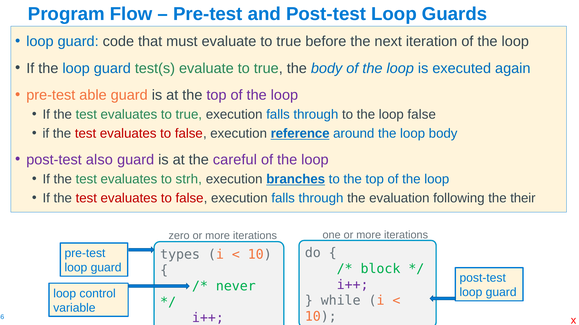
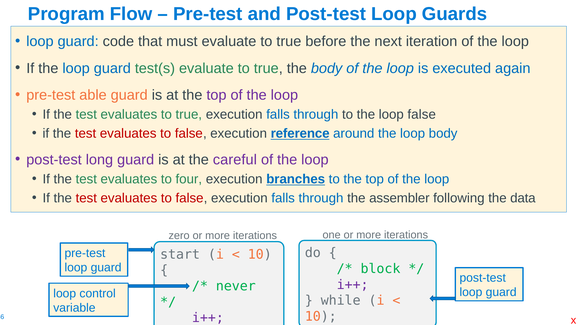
also: also -> long (99, 160)
strh: strh -> four (189, 180)
evaluation: evaluation -> assembler (399, 198)
their: their -> data (523, 198)
types: types -> start (180, 255)
